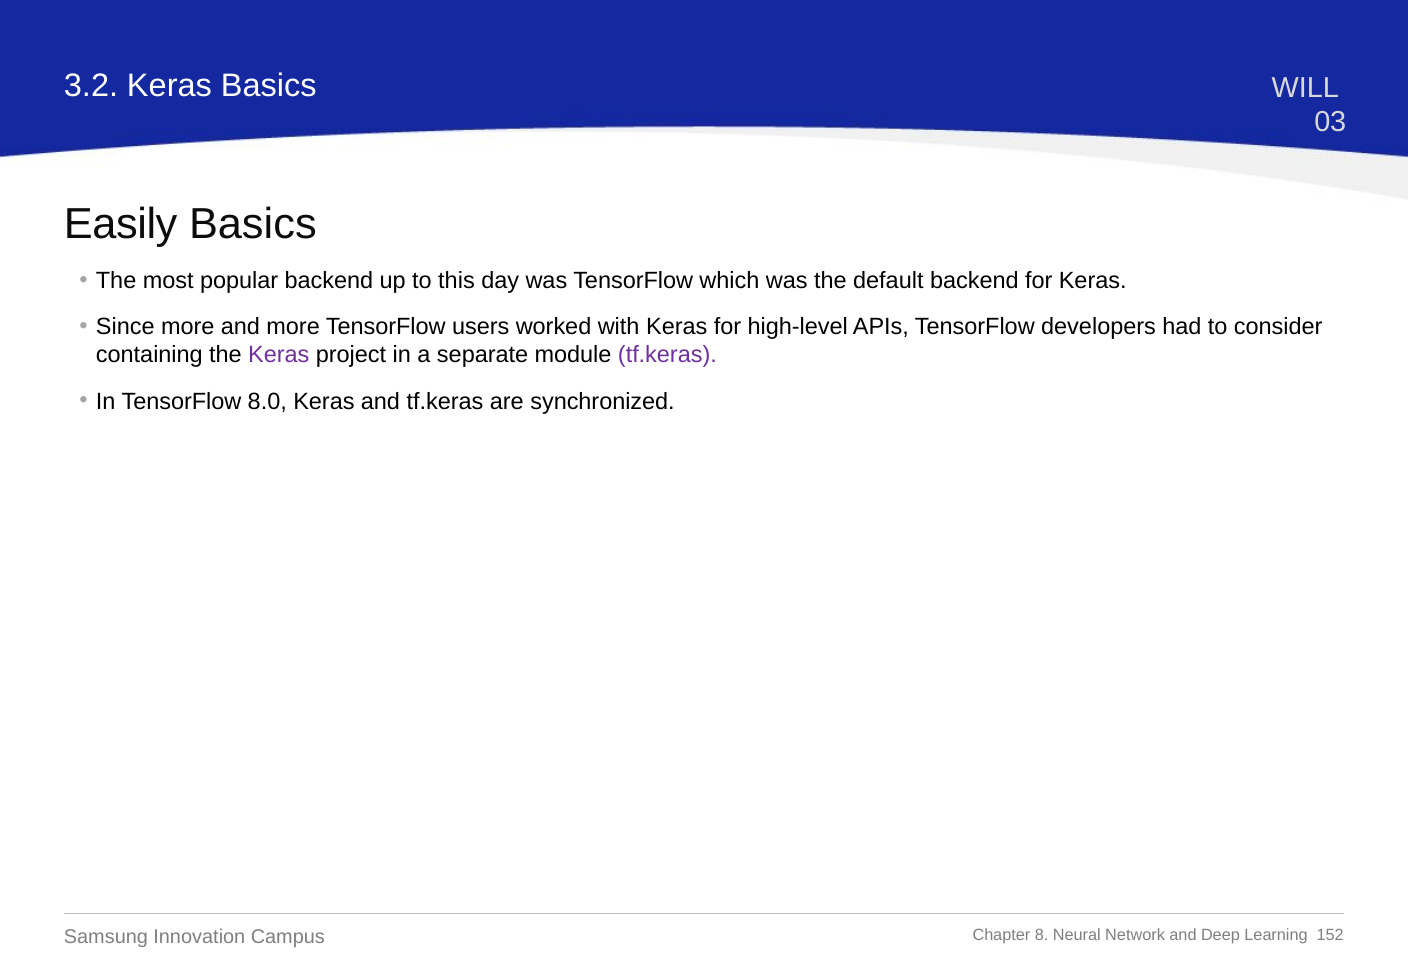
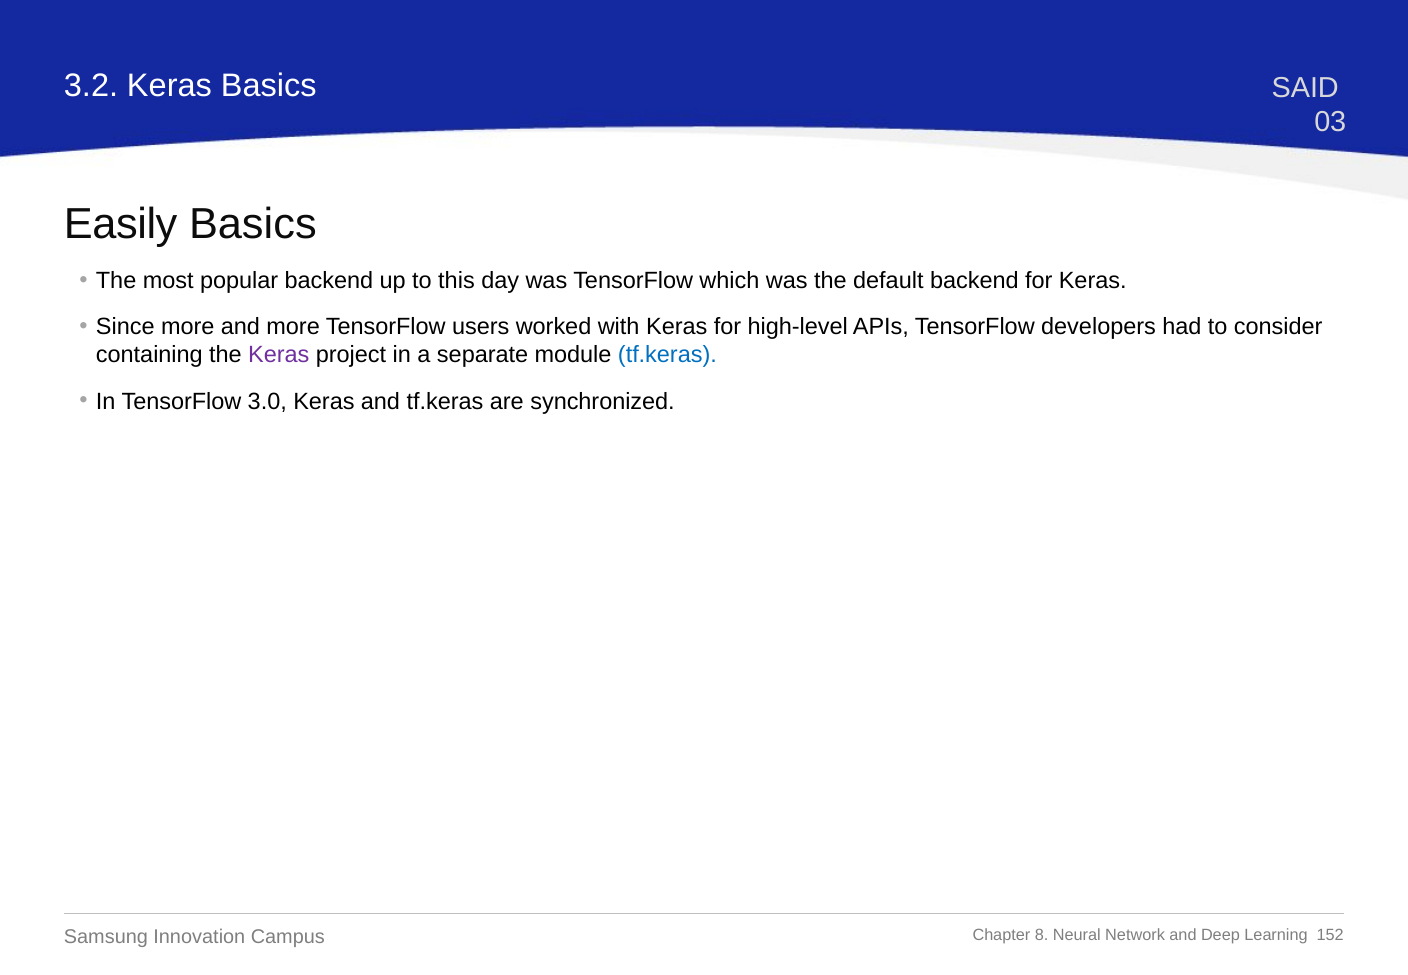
WILL: WILL -> SAID (1305, 88)
tf.keras colour: purple -> blue (667, 355)
8.0: 8.0 -> 3.0 (267, 401)
